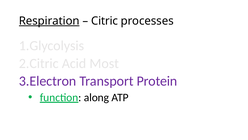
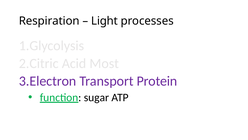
Respiration underline: present -> none (49, 21)
Citric: Citric -> Light (104, 21)
along: along -> sugar (96, 97)
